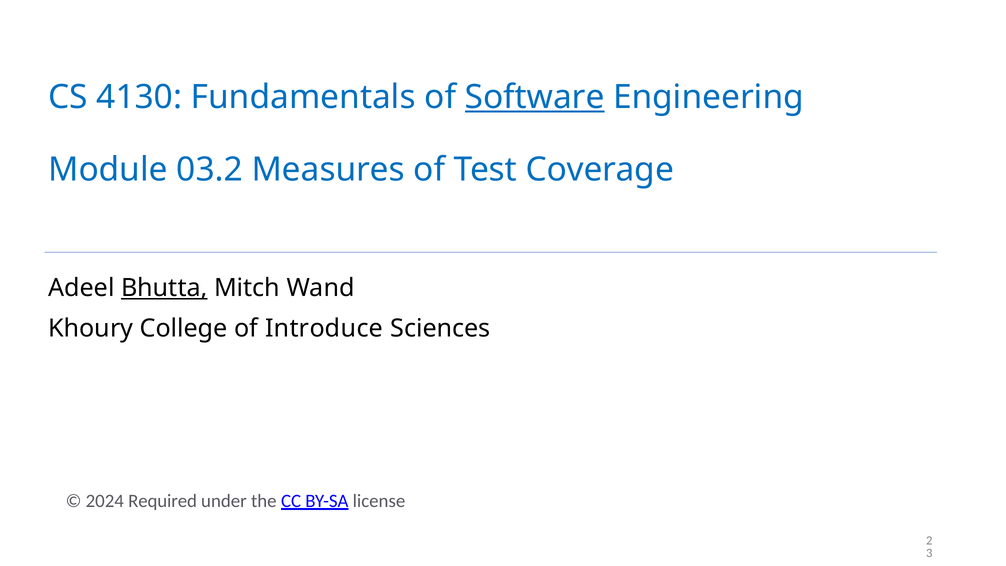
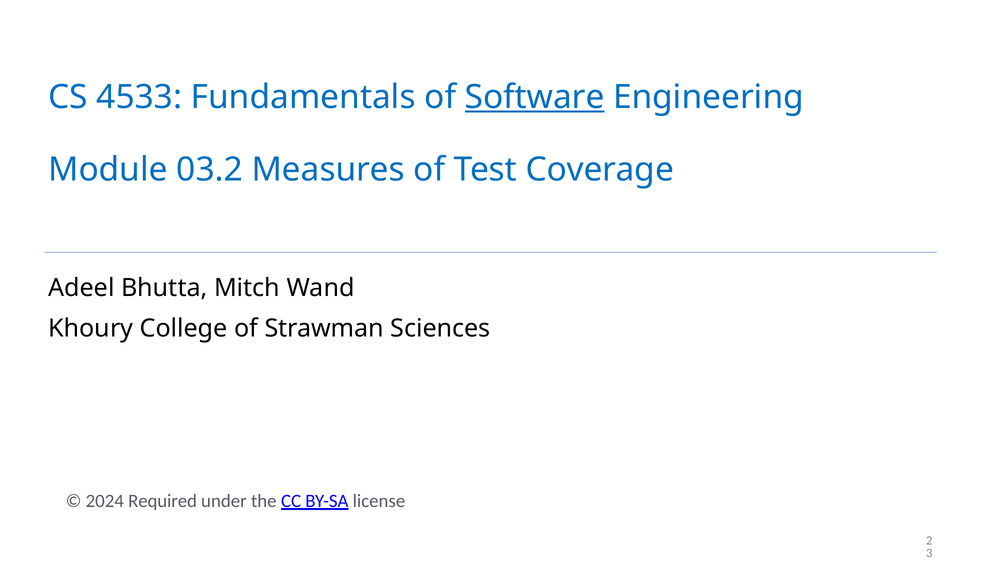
4130: 4130 -> 4533 (139, 97)
Bhutta underline: present -> none (164, 288)
Introduce: Introduce -> Strawman (324, 328)
